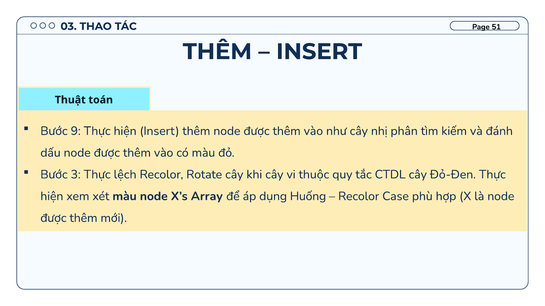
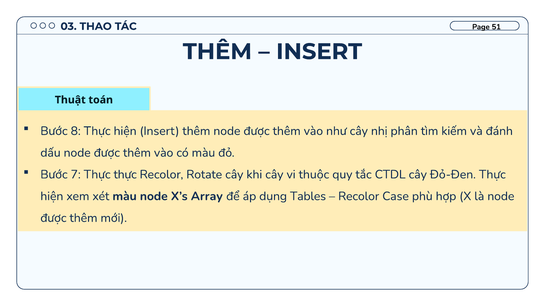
9: 9 -> 8 (76, 131)
3: 3 -> 7 (76, 175)
Thực lệch: lệch -> thực (125, 175)
Huống: Huống -> Tables (308, 197)
